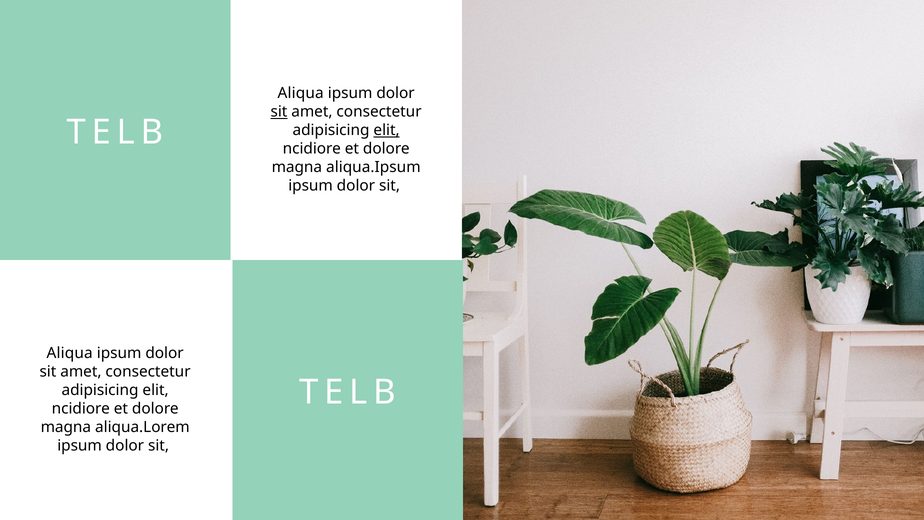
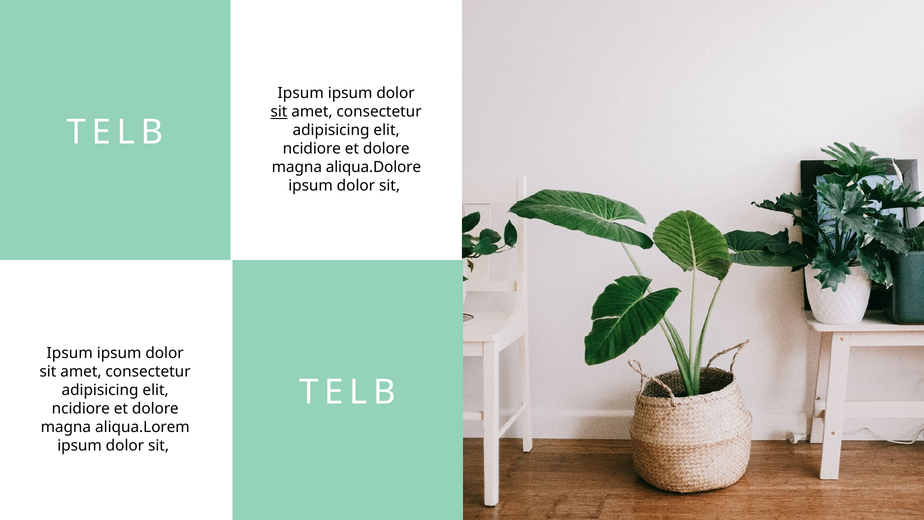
Aliqua: Aliqua -> Ipsum (301, 93)
elit underline: present -> none (387, 130)
aliqua.Ipsum: aliqua.Ipsum -> aliqua.Dolore (373, 167)
Aliqua: Aliqua -> Ipsum (70, 353)
